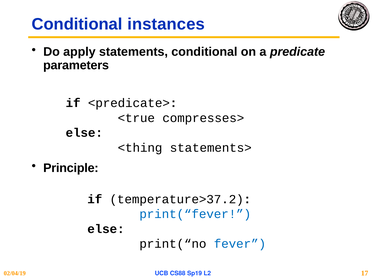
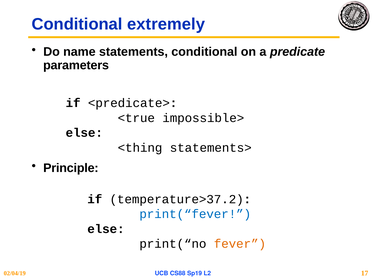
instances: instances -> extremely (166, 24)
apply: apply -> name (79, 52)
compresses>: compresses> -> impossible> (203, 118)
fever colour: blue -> orange (240, 244)
